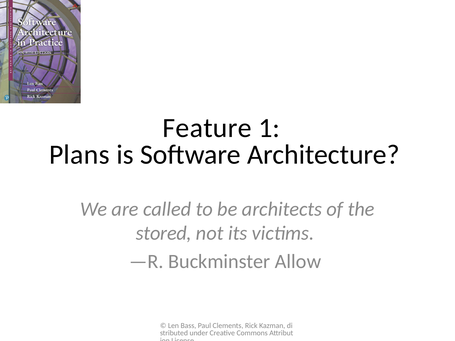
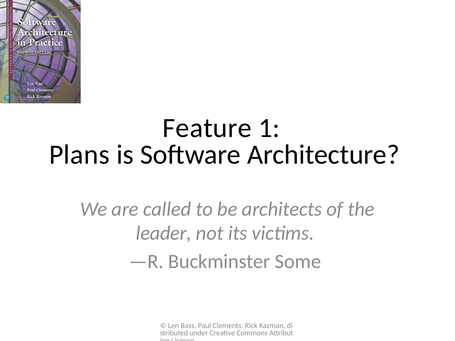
stored: stored -> leader (164, 233)
Allow: Allow -> Some (298, 262)
